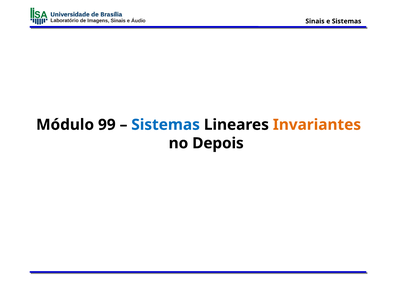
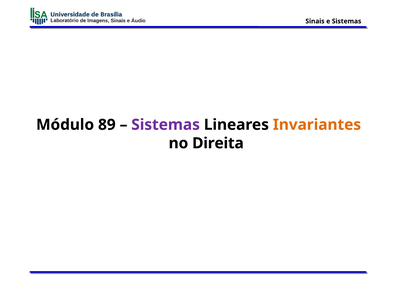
99: 99 -> 89 (107, 125)
Sistemas colour: blue -> purple (166, 125)
Depois: Depois -> Direita (218, 143)
